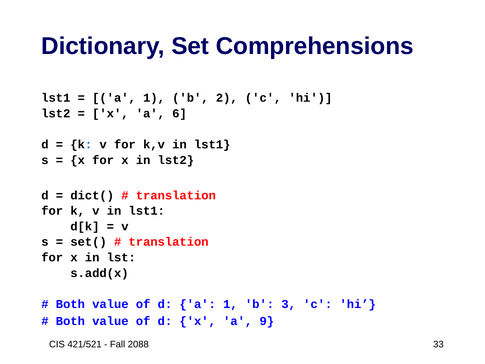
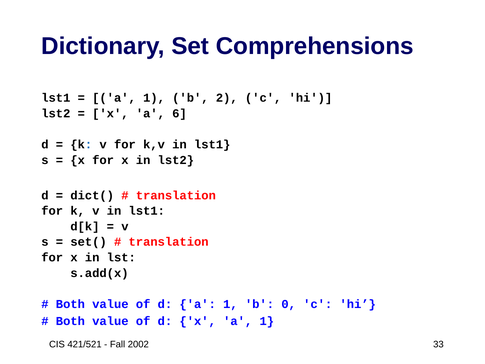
3: 3 -> 0 (289, 304)
x a 9: 9 -> 1 (267, 321)
2088: 2088 -> 2002 (138, 344)
